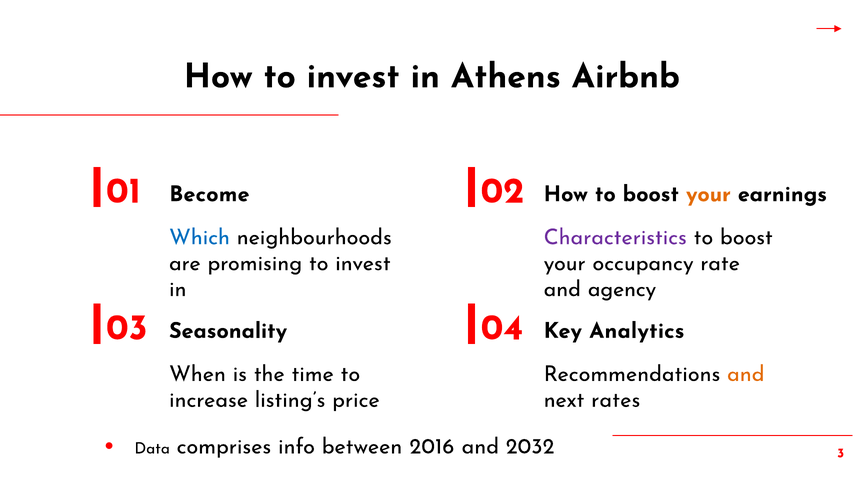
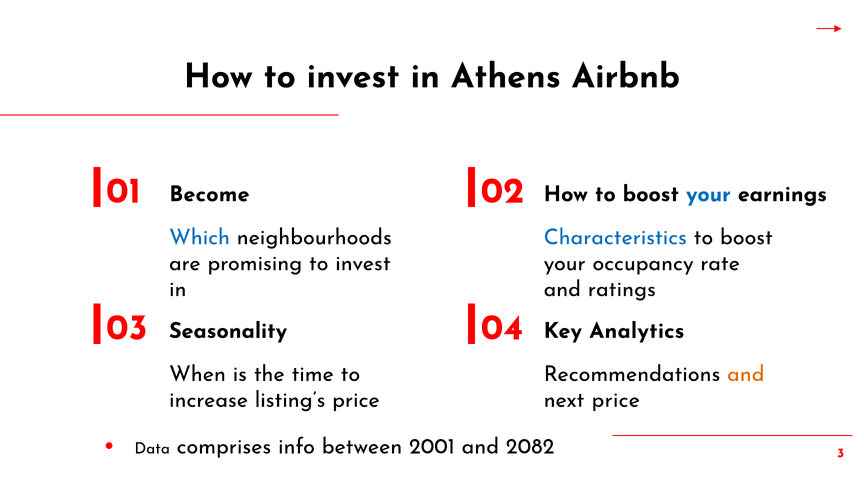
your colour: orange -> blue (708, 194)
Characteristics colour: purple -> blue (615, 237)
agency: agency -> ratings (622, 289)
next rates: rates -> price (616, 400)
2016: 2016 -> 2001 (432, 446)
2032: 2032 -> 2082 (530, 446)
